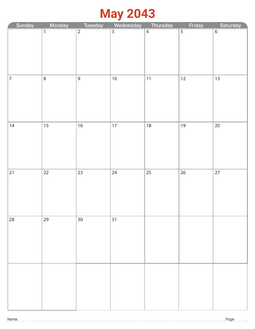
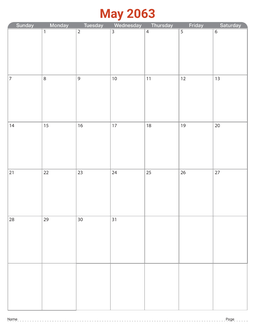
2043: 2043 -> 2063 (141, 14)
